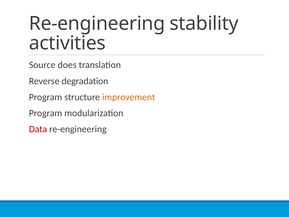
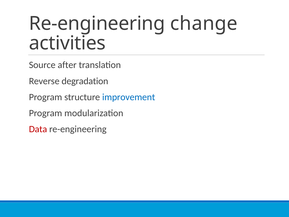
stability: stability -> change (204, 24)
does: does -> after (67, 65)
improvement colour: orange -> blue (129, 97)
